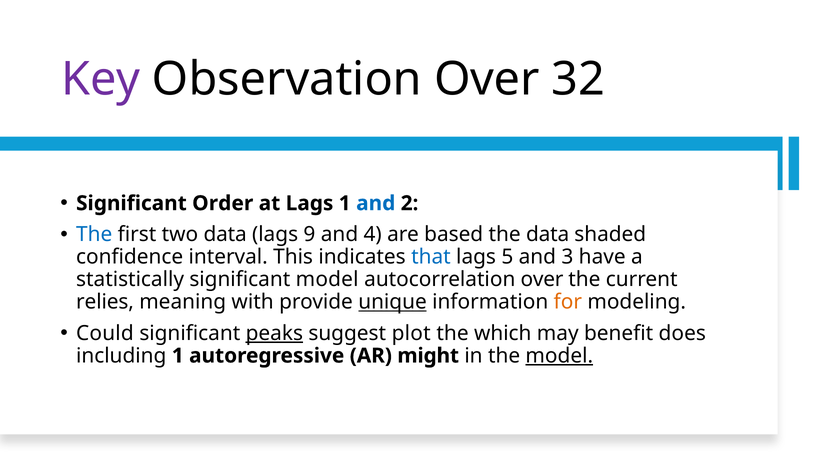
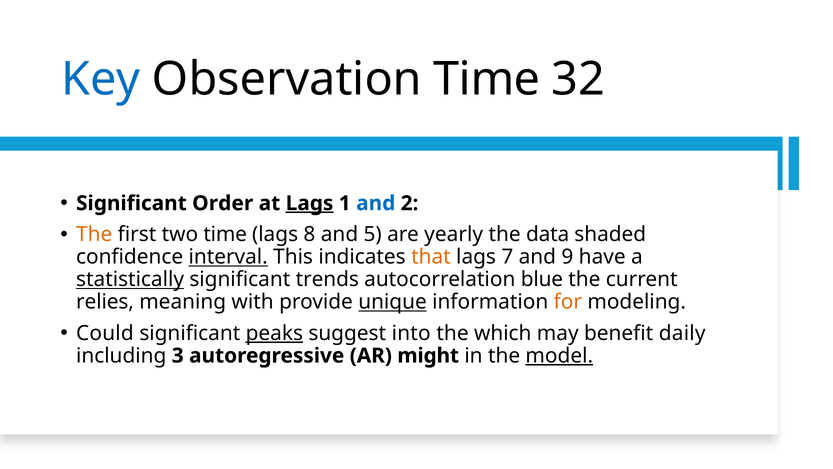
Key colour: purple -> blue (101, 79)
Observation Over: Over -> Time (487, 79)
Lags underline: none -> present (310, 203)
The colour: blue -> orange (94, 234)
two data: data -> time (225, 234)
9: 9 -> 8 (309, 234)
4: 4 -> 5 (373, 234)
based: based -> yearly (454, 234)
interval underline: none -> present (228, 257)
that colour: blue -> orange (431, 257)
5: 5 -> 7 (507, 257)
3: 3 -> 9 (567, 257)
statistically underline: none -> present (130, 279)
significant model: model -> trends (327, 279)
autocorrelation over: over -> blue (542, 279)
plot: plot -> into (411, 333)
does: does -> daily (682, 333)
including 1: 1 -> 3 (178, 355)
